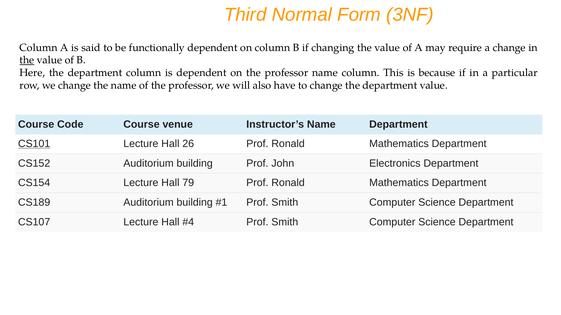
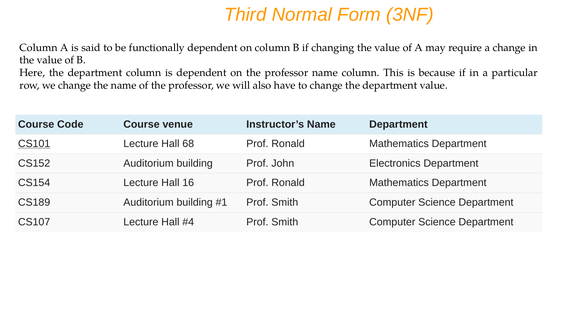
the underline: present -> none (27, 60)
26: 26 -> 68 (188, 144)
79: 79 -> 16 (188, 183)
